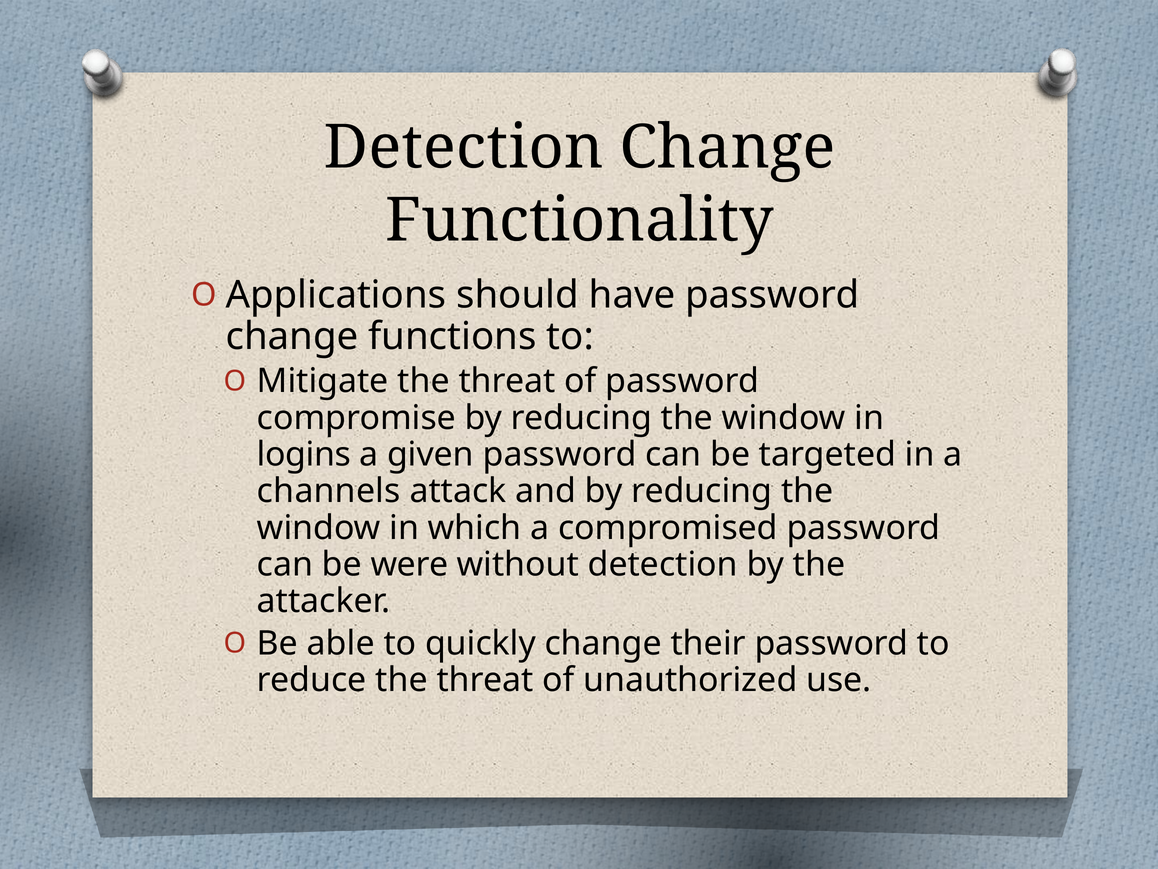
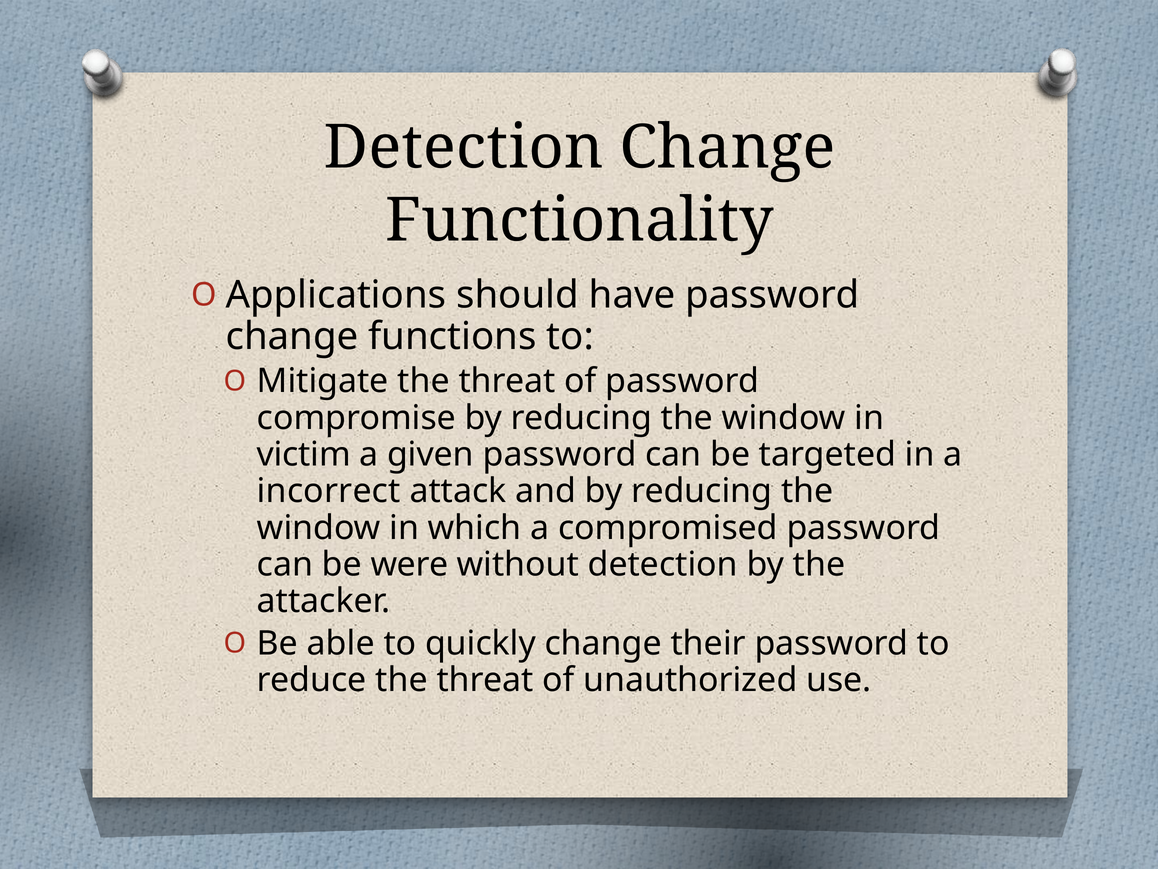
logins: logins -> victim (304, 454)
channels: channels -> incorrect (329, 491)
